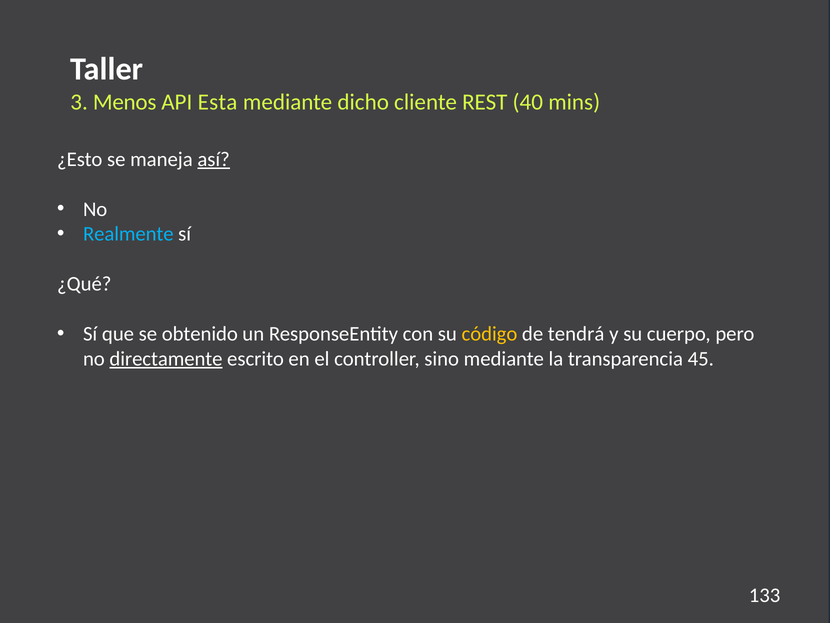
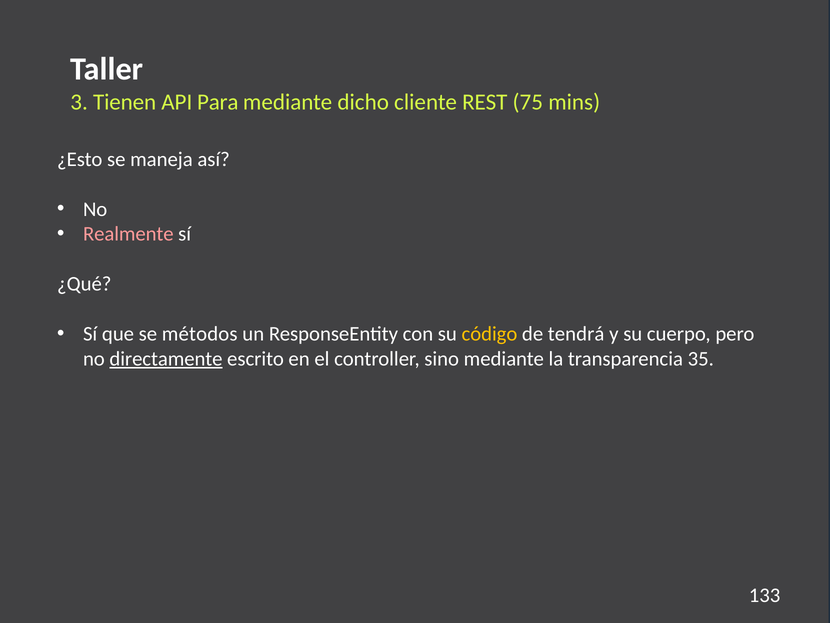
Menos: Menos -> Tienen (125, 102)
Esta: Esta -> Para (218, 102)
40: 40 -> 75 (528, 102)
así underline: present -> none (214, 159)
Realmente colour: light blue -> pink (128, 234)
obtenido: obtenido -> métodos (200, 334)
45: 45 -> 35 (701, 358)
